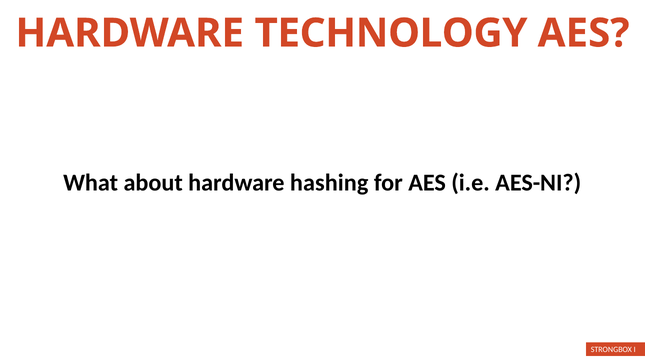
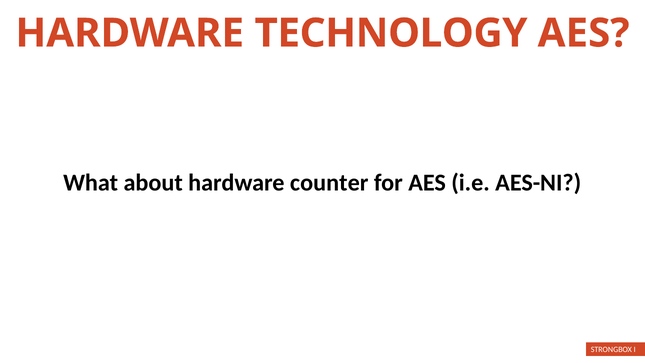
hashing: hashing -> counter (329, 183)
